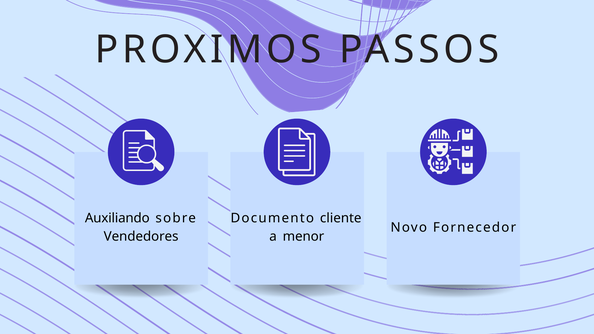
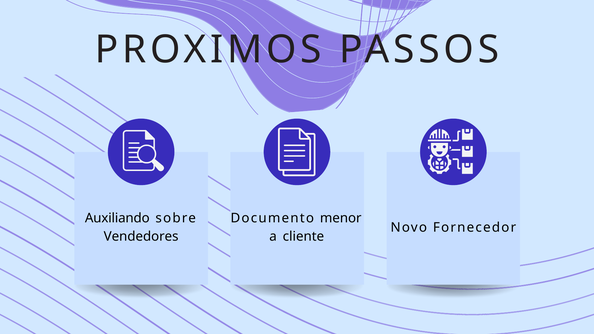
cliente: cliente -> menor (341, 218)
menor: menor -> cliente (303, 237)
